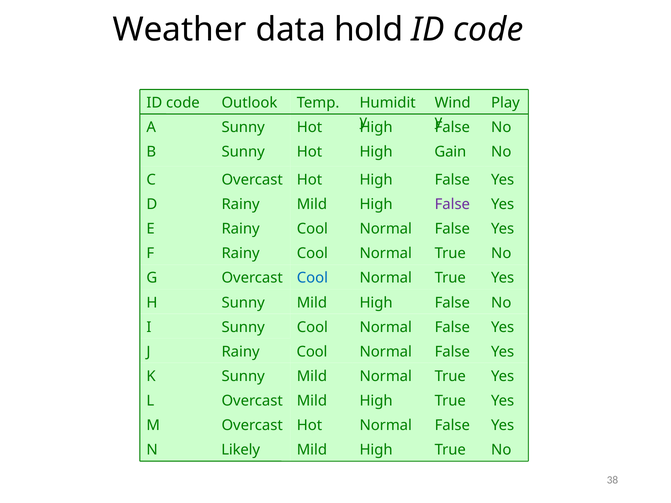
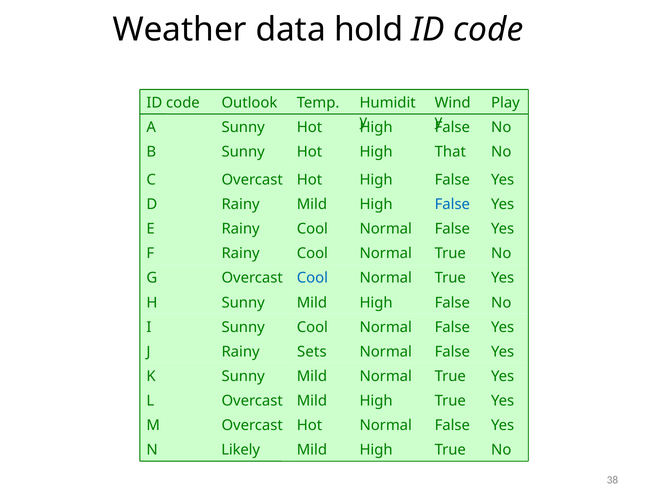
Gain: Gain -> That (450, 152)
False colour: purple -> blue (452, 204)
Cool: Cool -> Sets (312, 352)
